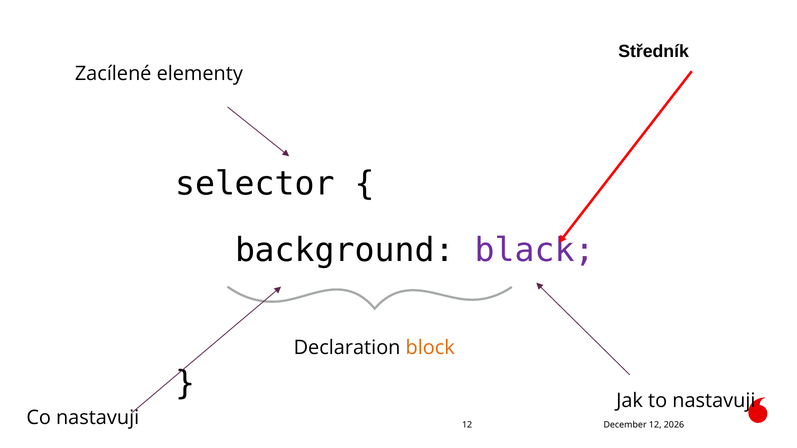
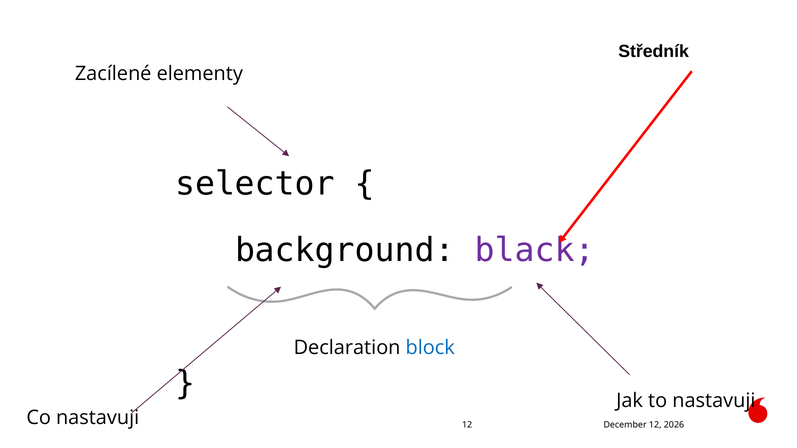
block colour: orange -> blue (430, 348)
